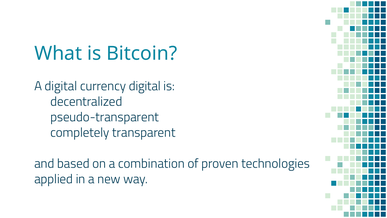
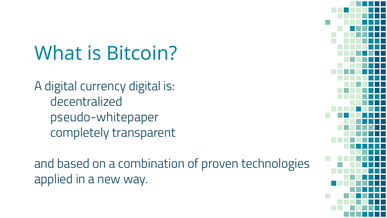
pseudo-transparent: pseudo-transparent -> pseudo-whitepaper (105, 117)
